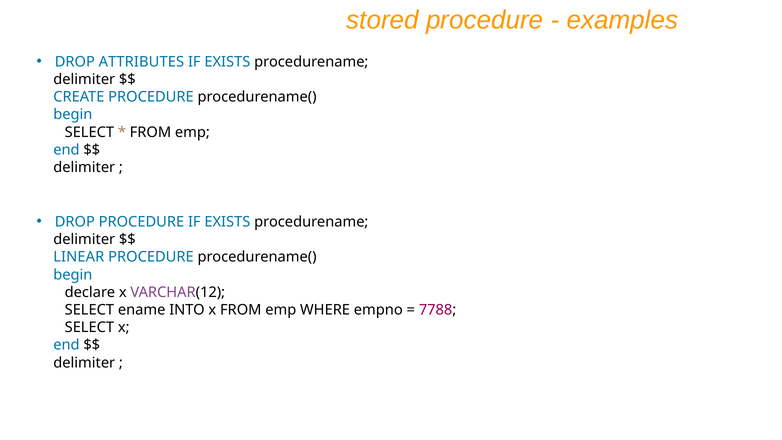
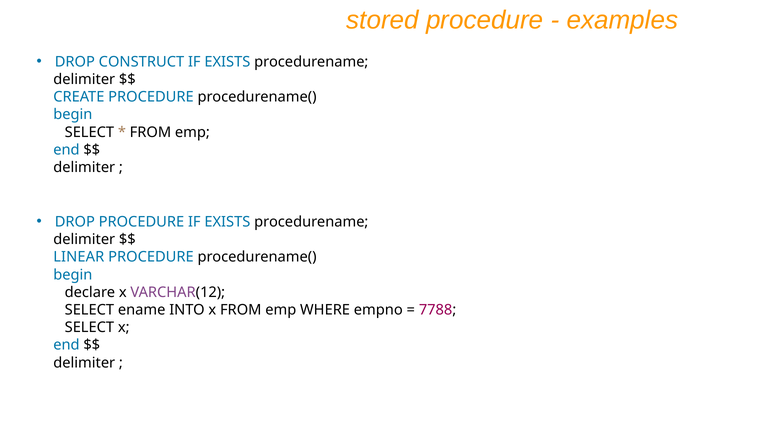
ATTRIBUTES: ATTRIBUTES -> CONSTRUCT (141, 62)
